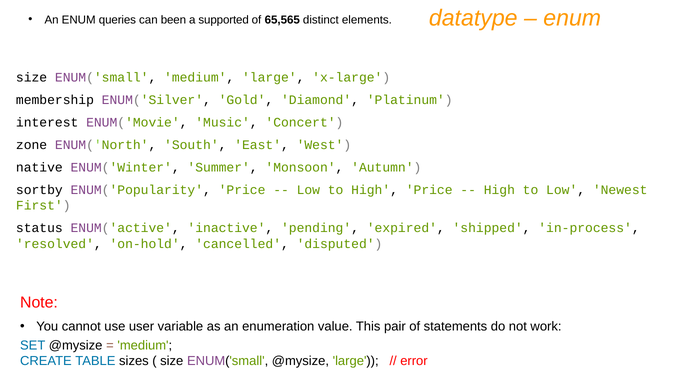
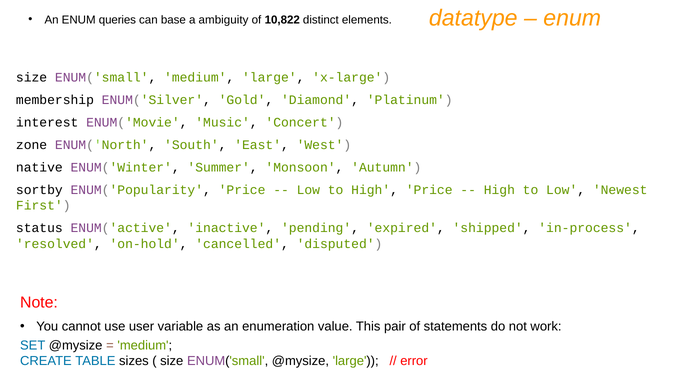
been: been -> base (173, 20)
supported: supported -> ambiguity (224, 20)
65,565: 65,565 -> 10,822 (282, 20)
